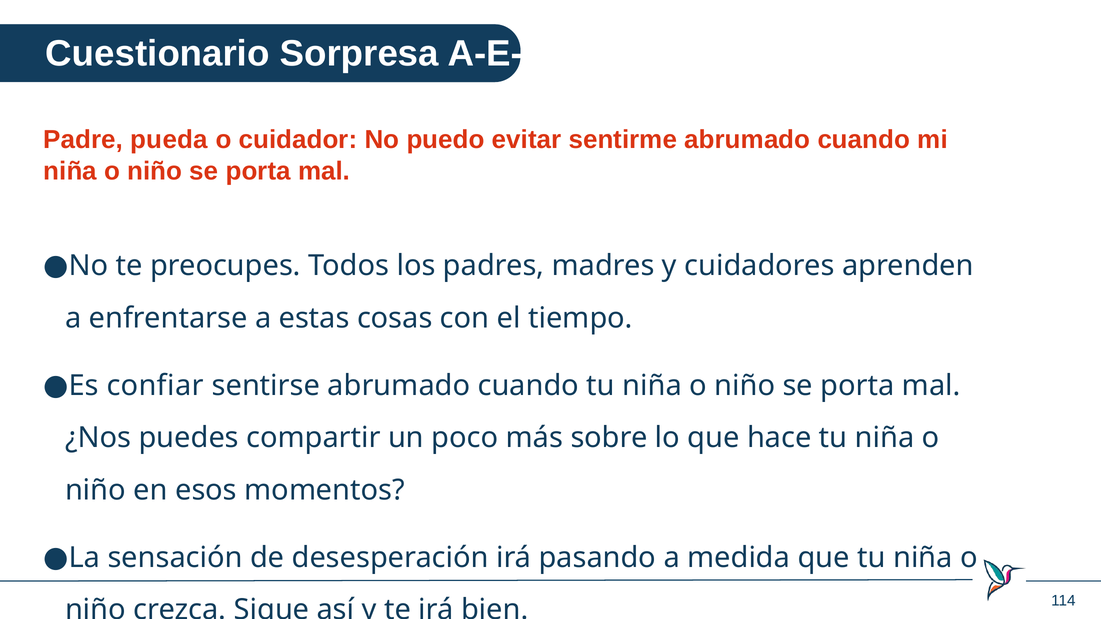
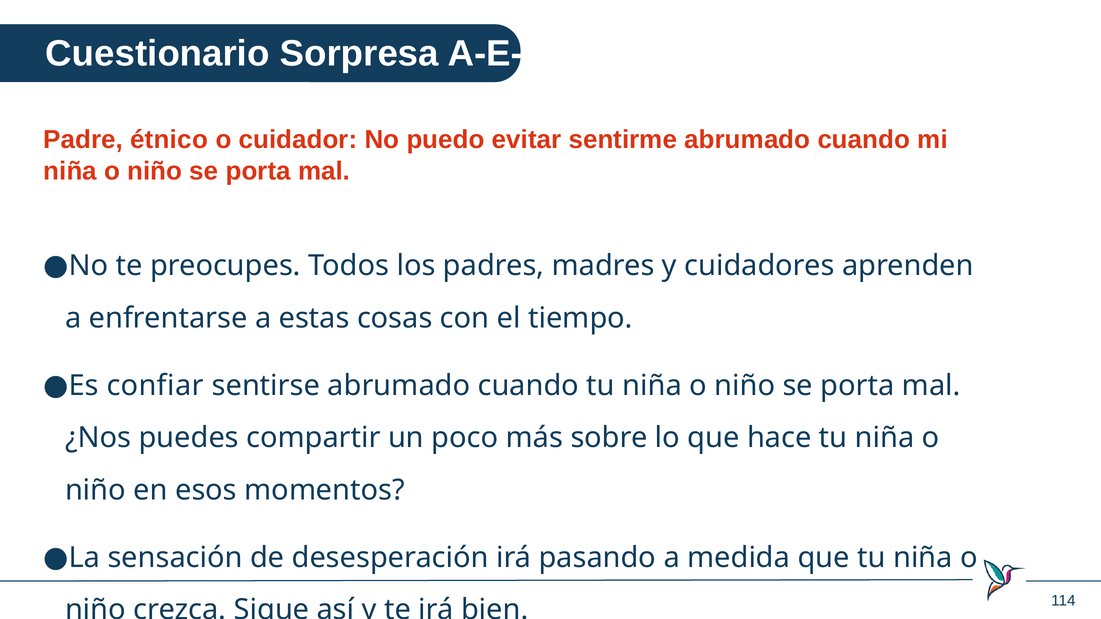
pueda: pueda -> étnico (169, 140)
